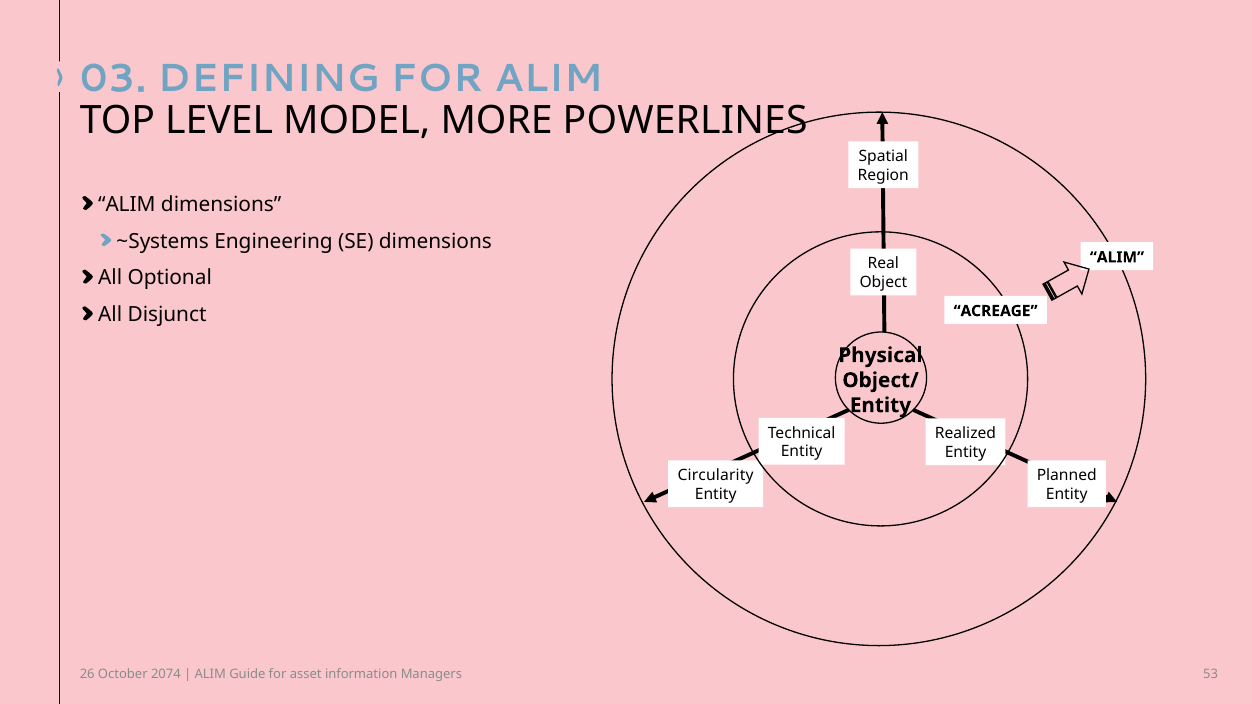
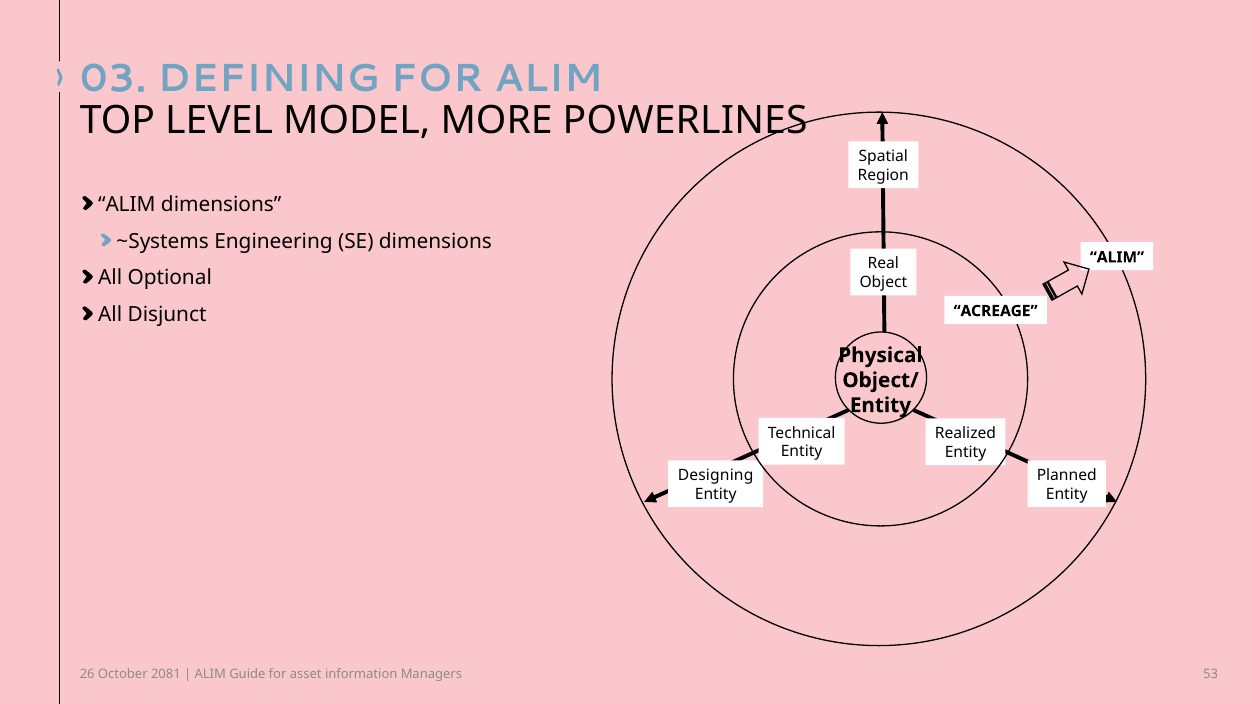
Circularity: Circularity -> Designing (716, 476)
2074: 2074 -> 2081 (166, 675)
